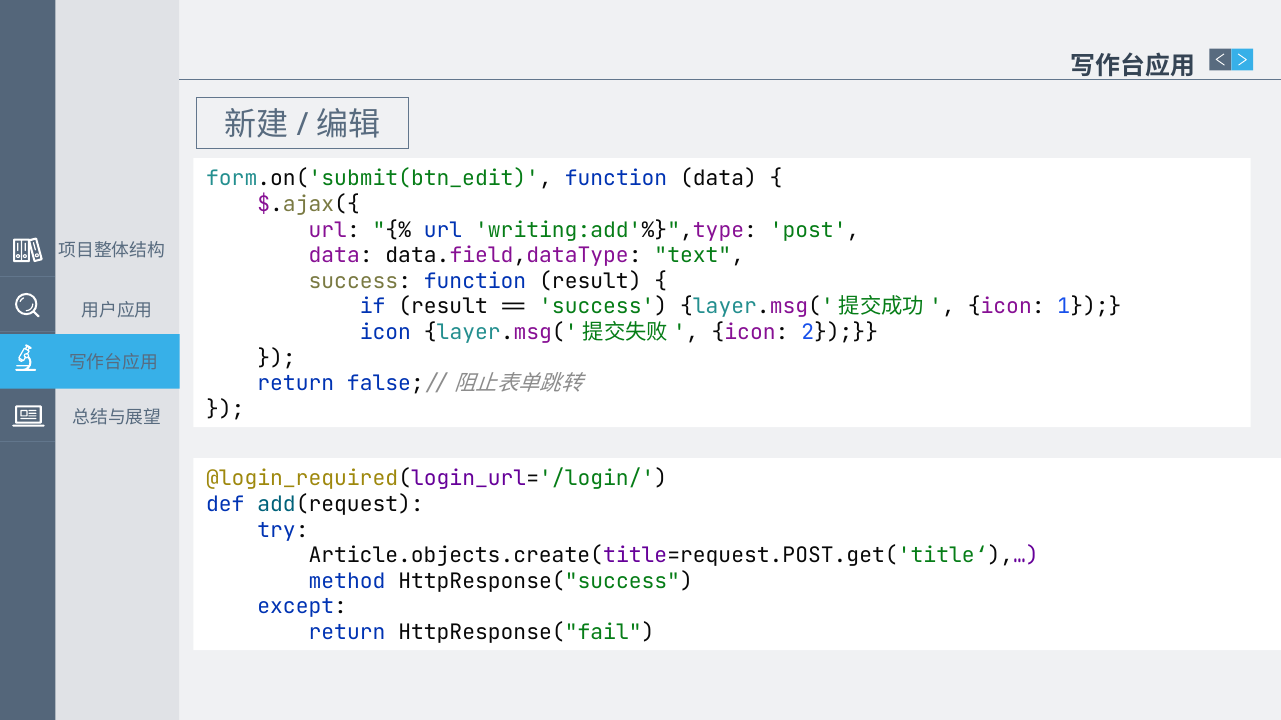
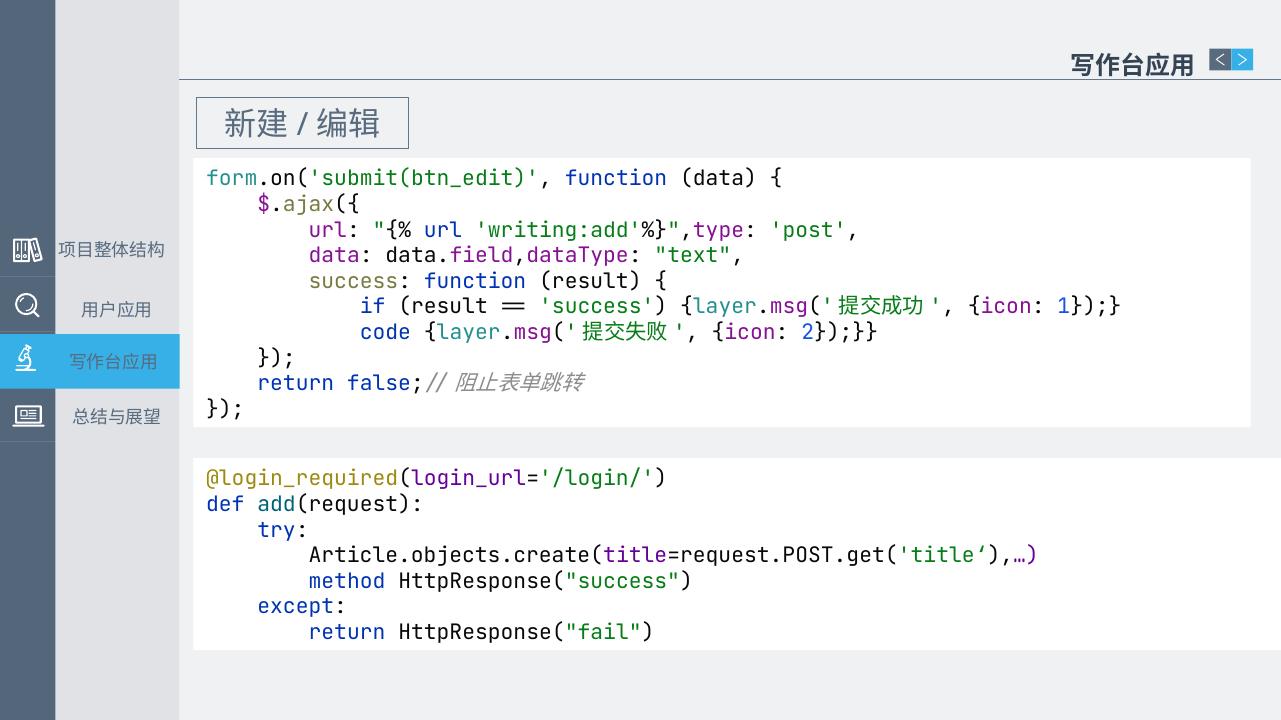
icon: icon -> code (385, 333)
